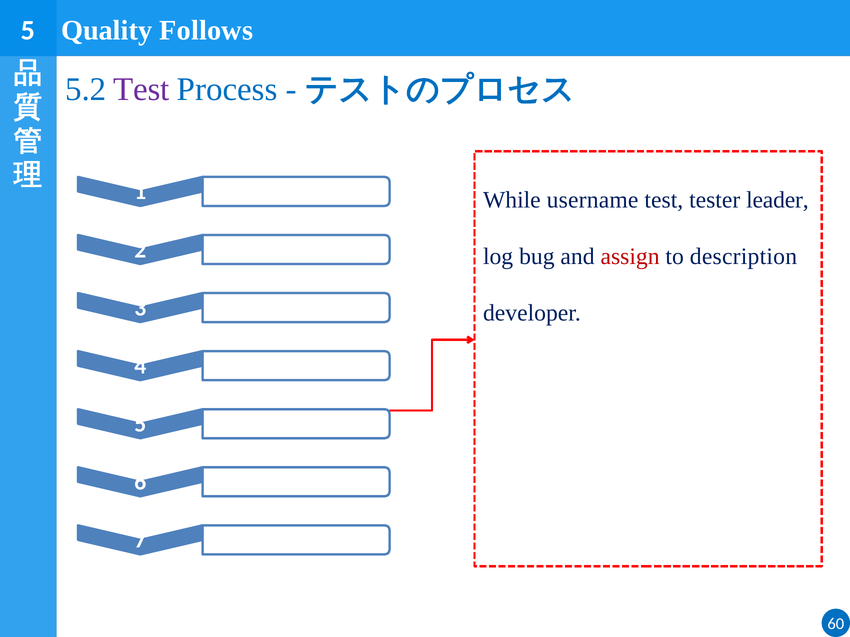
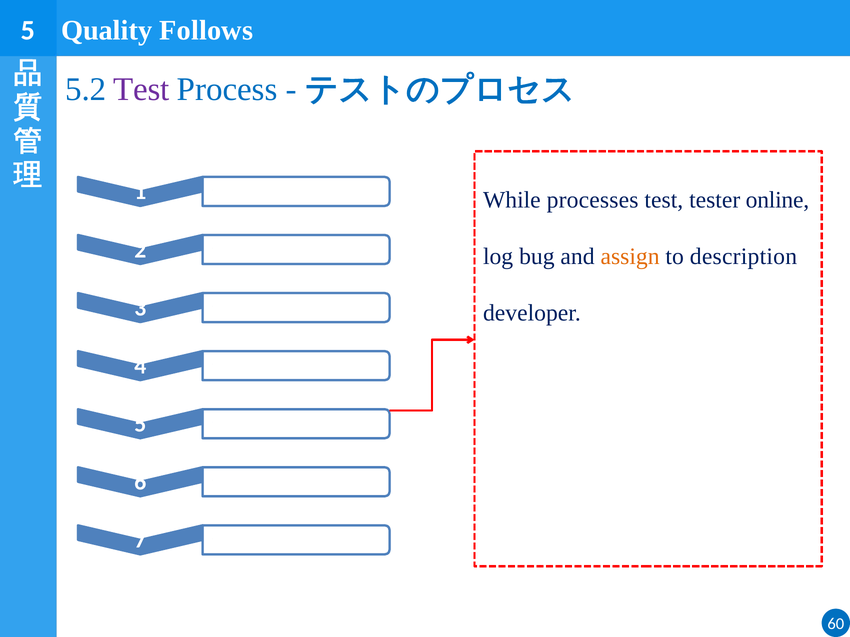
username: username -> processes (593, 200)
leader: leader -> online (777, 200)
assign colour: red -> orange (630, 257)
